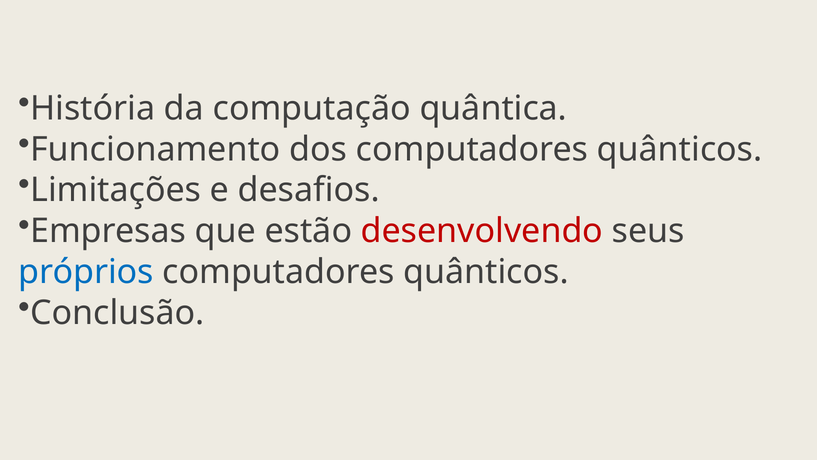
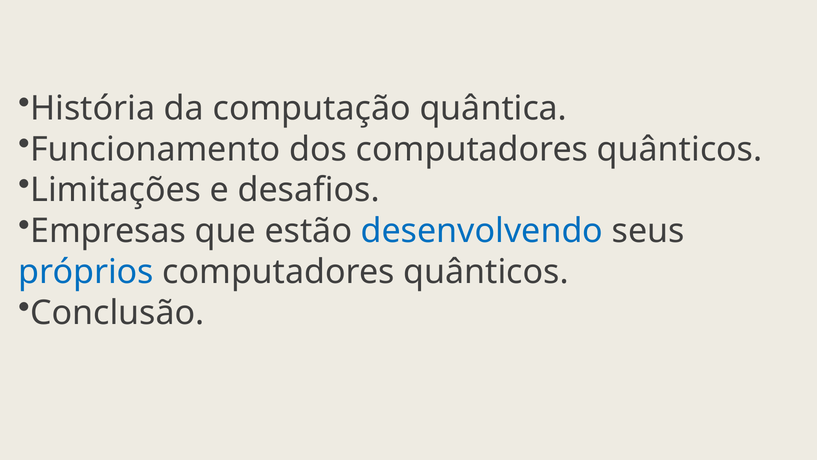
desenvolvendo colour: red -> blue (482, 231)
